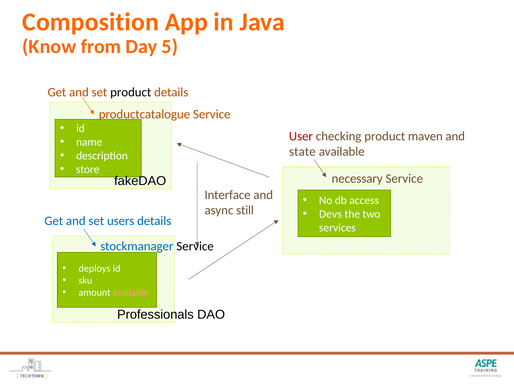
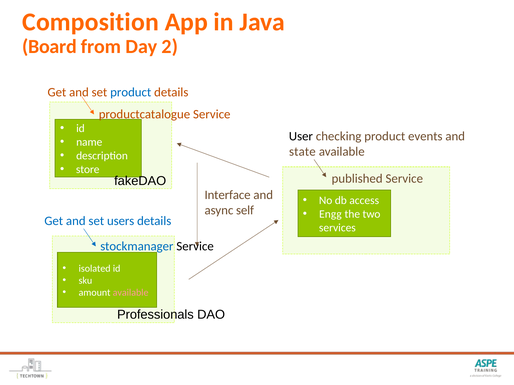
Know: Know -> Board (49, 47)
5: 5 -> 2 (170, 47)
product colour: black -> blue (131, 92)
User colour: red -> black (301, 136)
maven: maven -> events (425, 136)
necessary: necessary -> published (357, 179)
still: still -> self (245, 211)
Devs: Devs -> Engg (330, 214)
deploys: deploys -> isolated (95, 269)
